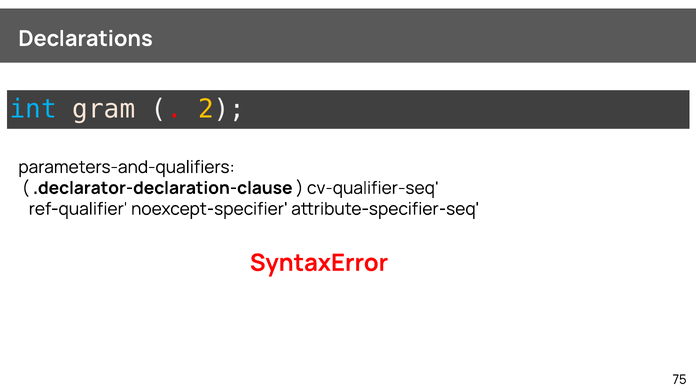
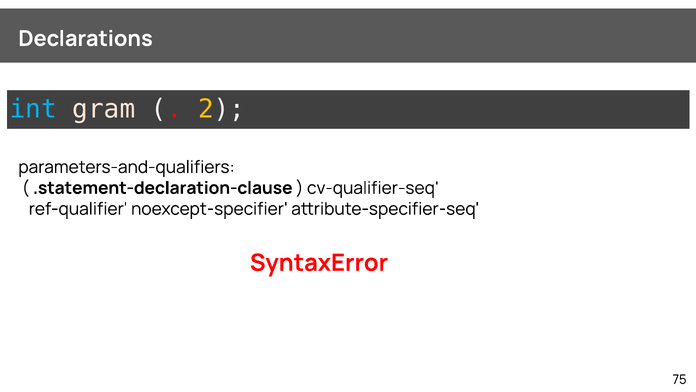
.declarator-declaration-clause: .declarator-declaration-clause -> .statement-declaration-clause (163, 188)
